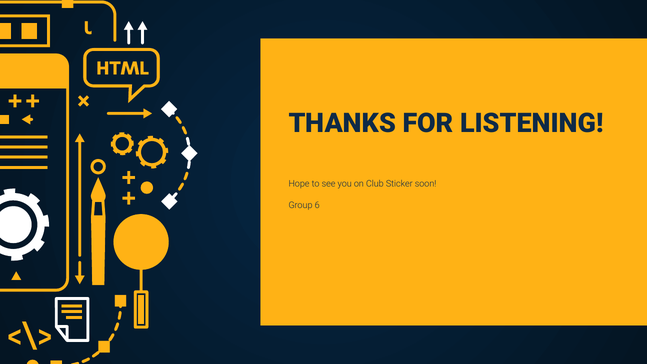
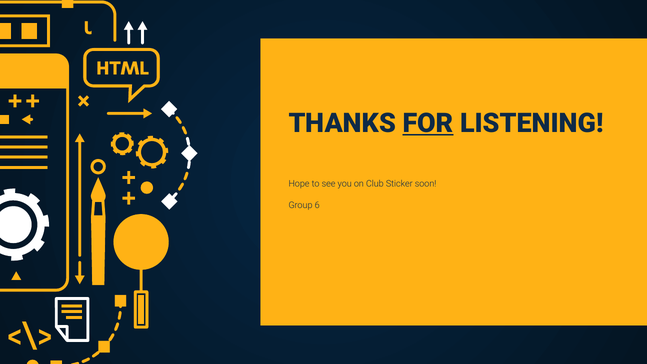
FOR underline: none -> present (428, 123)
